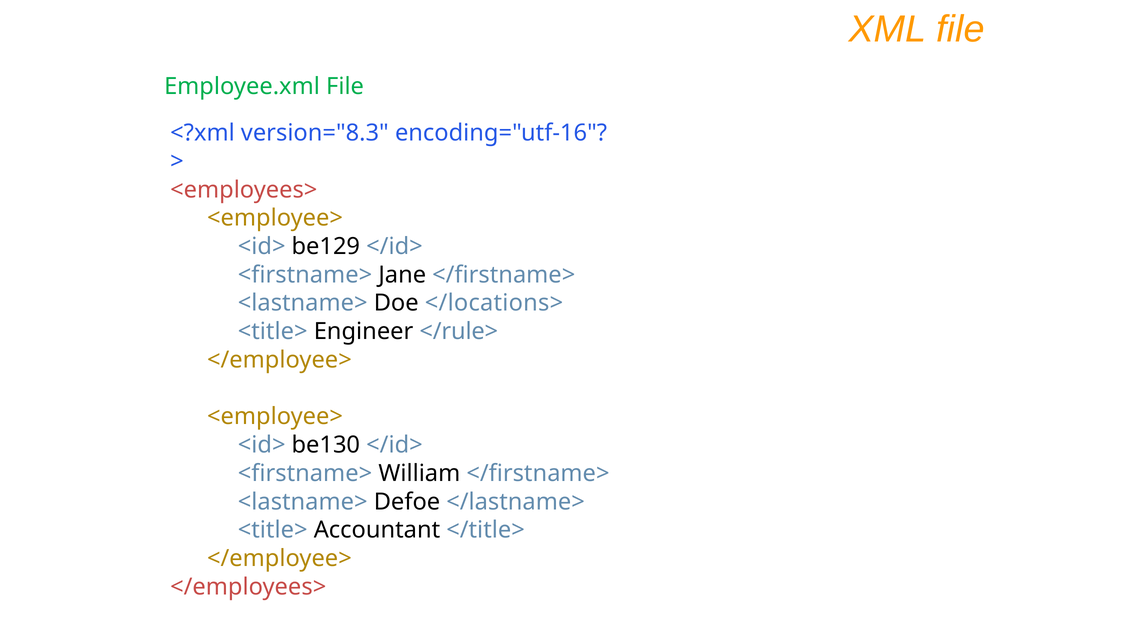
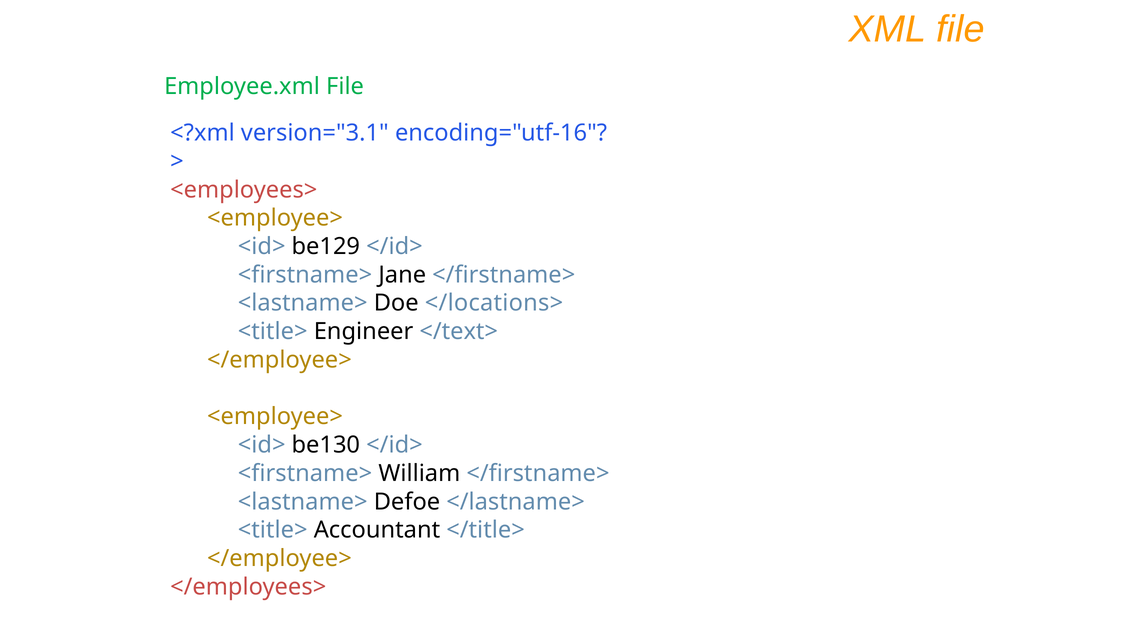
version="8.3: version="8.3 -> version="3.1 (315, 133)
</rule>: </rule> -> </text> (459, 332)
